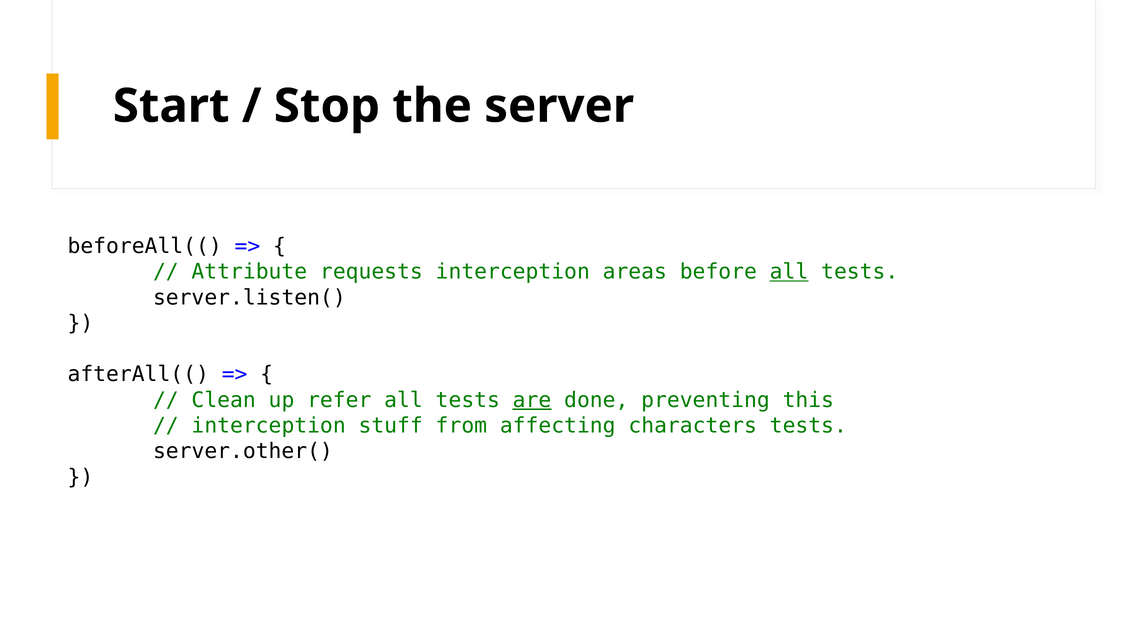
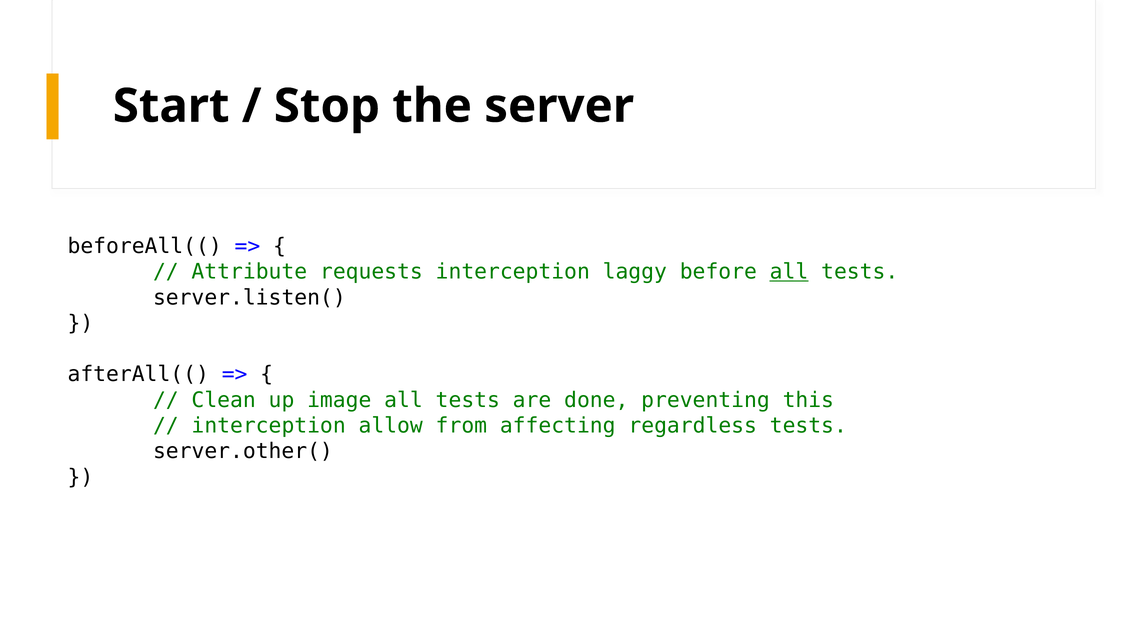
areas: areas -> laggy (635, 272)
refer: refer -> image (339, 400)
are underline: present -> none (532, 400)
stuff: stuff -> allow (391, 425)
characters: characters -> regardless (693, 425)
